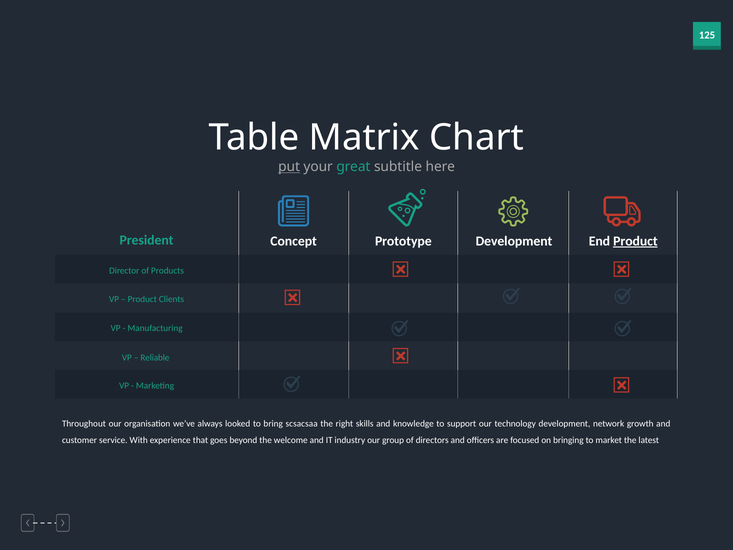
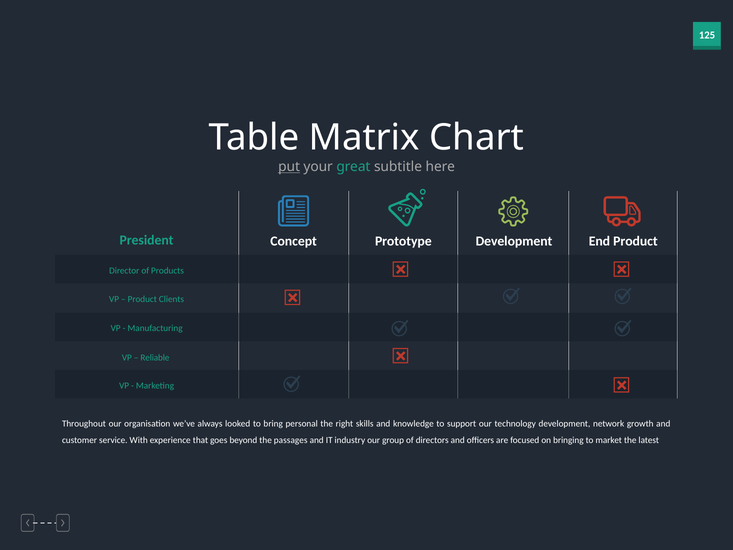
Product underline: present -> none (635, 241)
scsacsaa: scsacsaa -> personal (302, 424)
welcome: welcome -> passages (291, 440)
